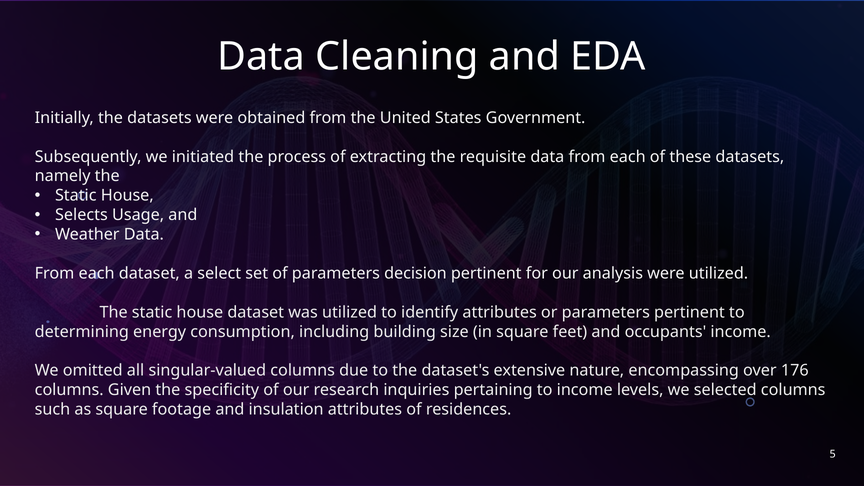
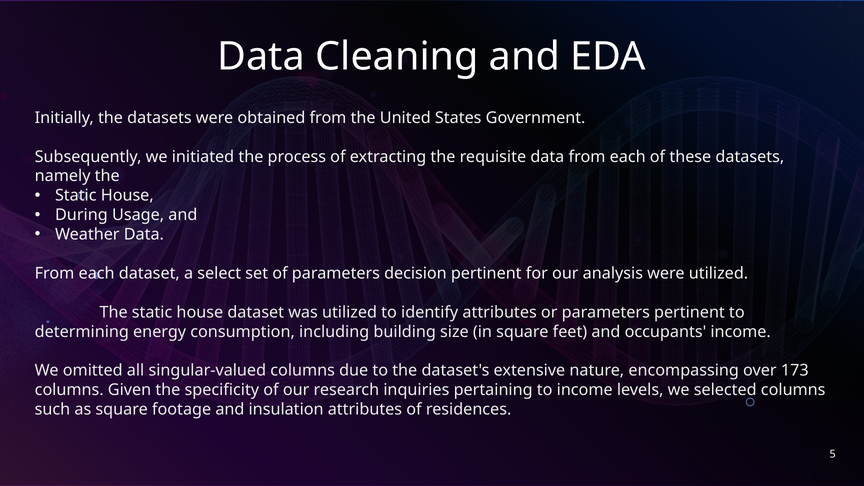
Selects: Selects -> During (81, 215)
176: 176 -> 173 (795, 371)
